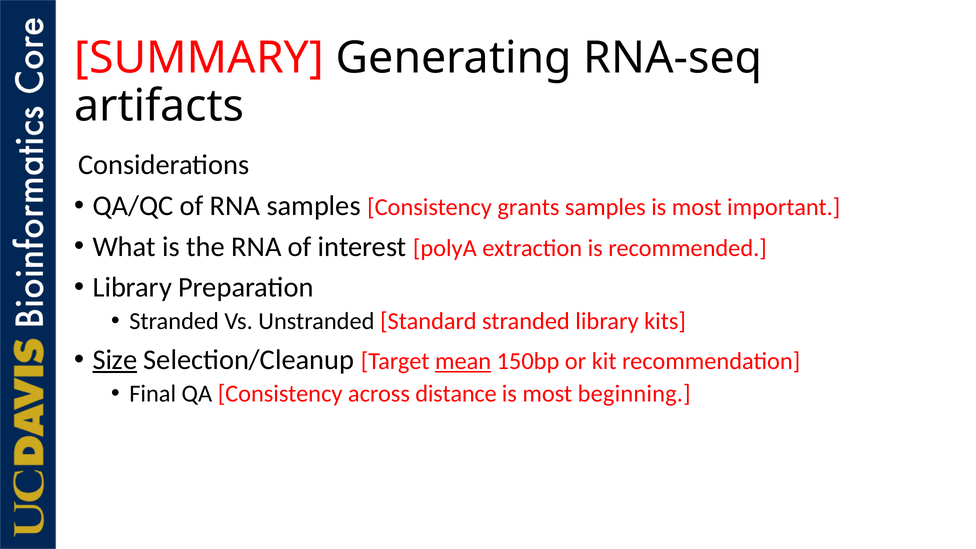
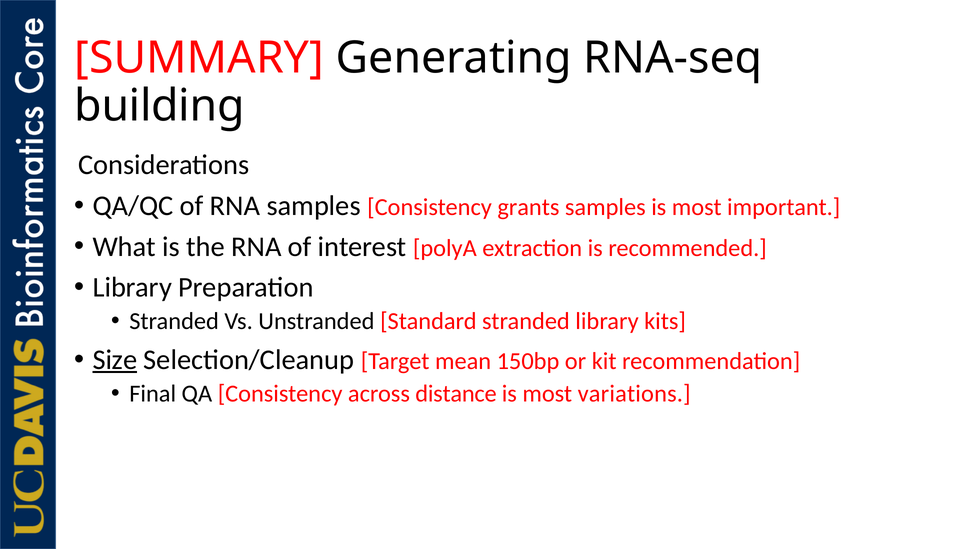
artifacts: artifacts -> building (159, 106)
mean underline: present -> none (463, 361)
beginning: beginning -> variations (634, 393)
